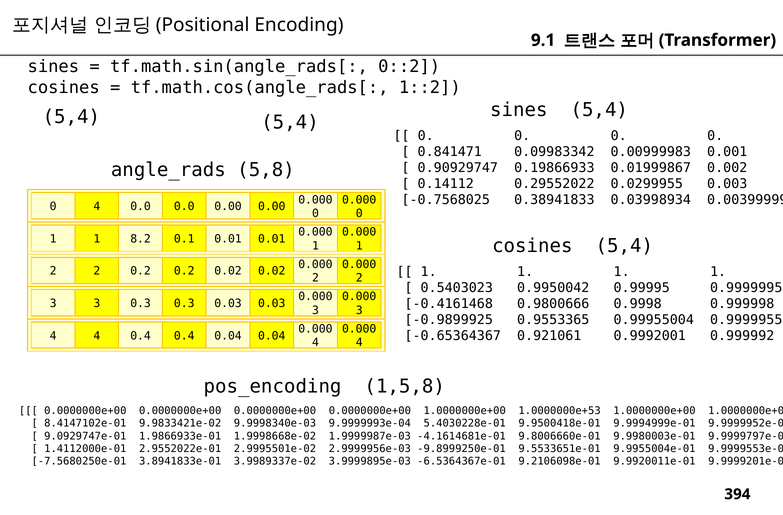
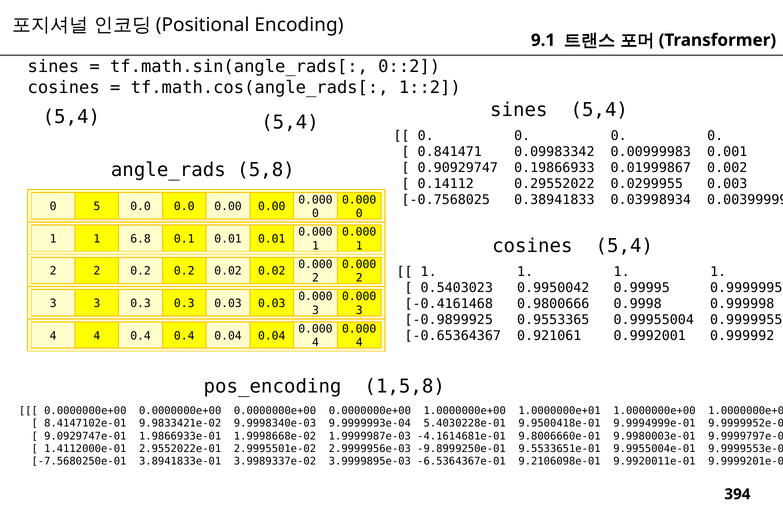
0 4: 4 -> 5 (97, 206)
8.2: 8.2 -> 6.8 (141, 239)
1.0000000e+53: 1.0000000e+53 -> 1.0000000e+01 (560, 410)
